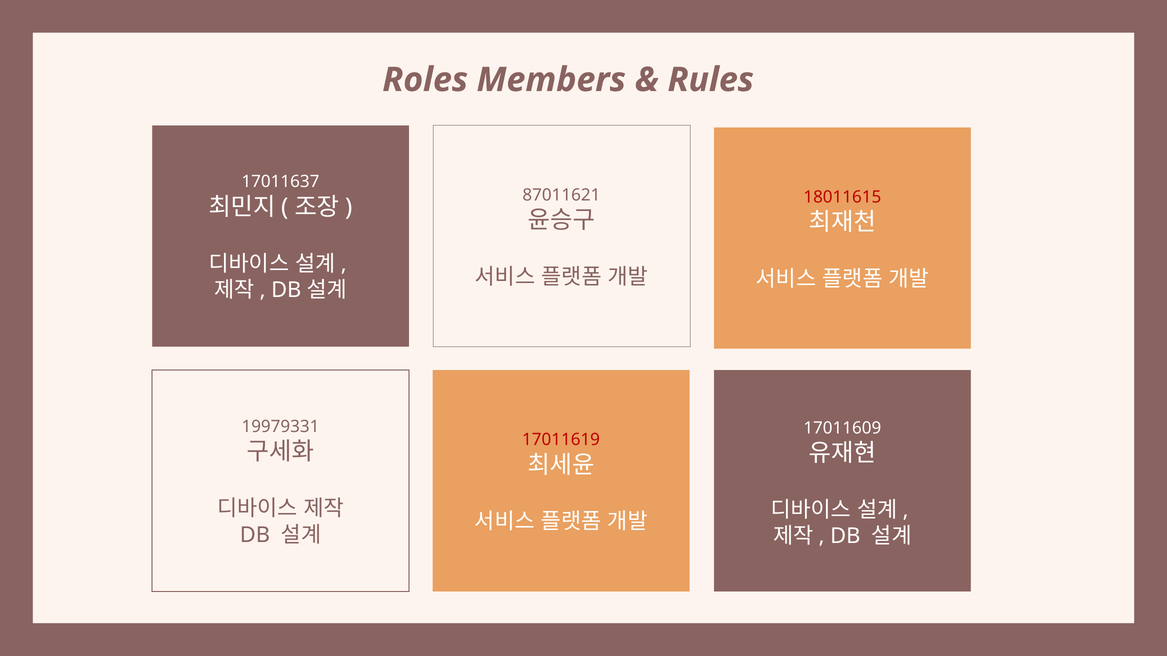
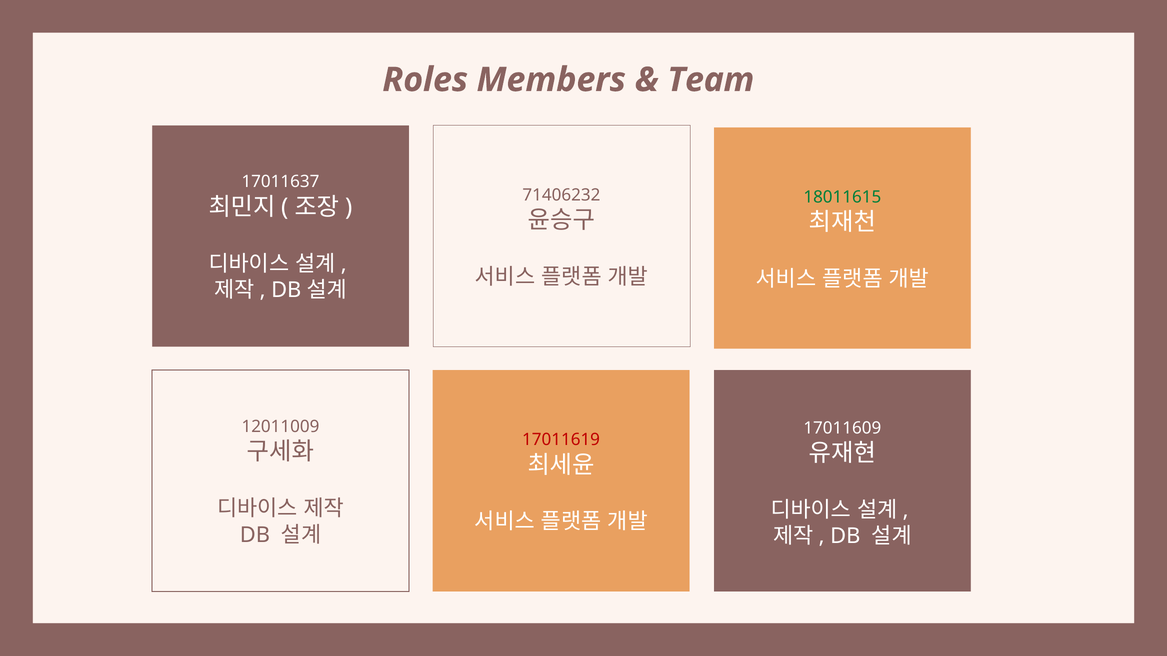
Rules: Rules -> Team (711, 80)
87011621: 87011621 -> 71406232 (561, 195)
18011615 colour: red -> green (842, 197)
19979331: 19979331 -> 12011009 (280, 427)
